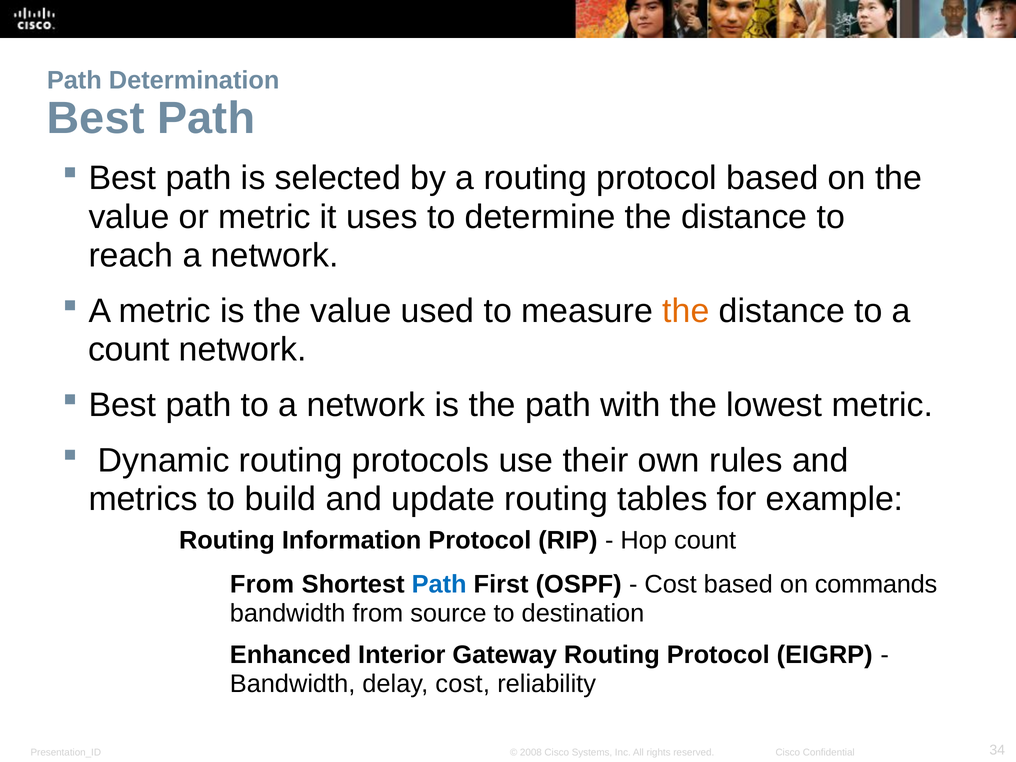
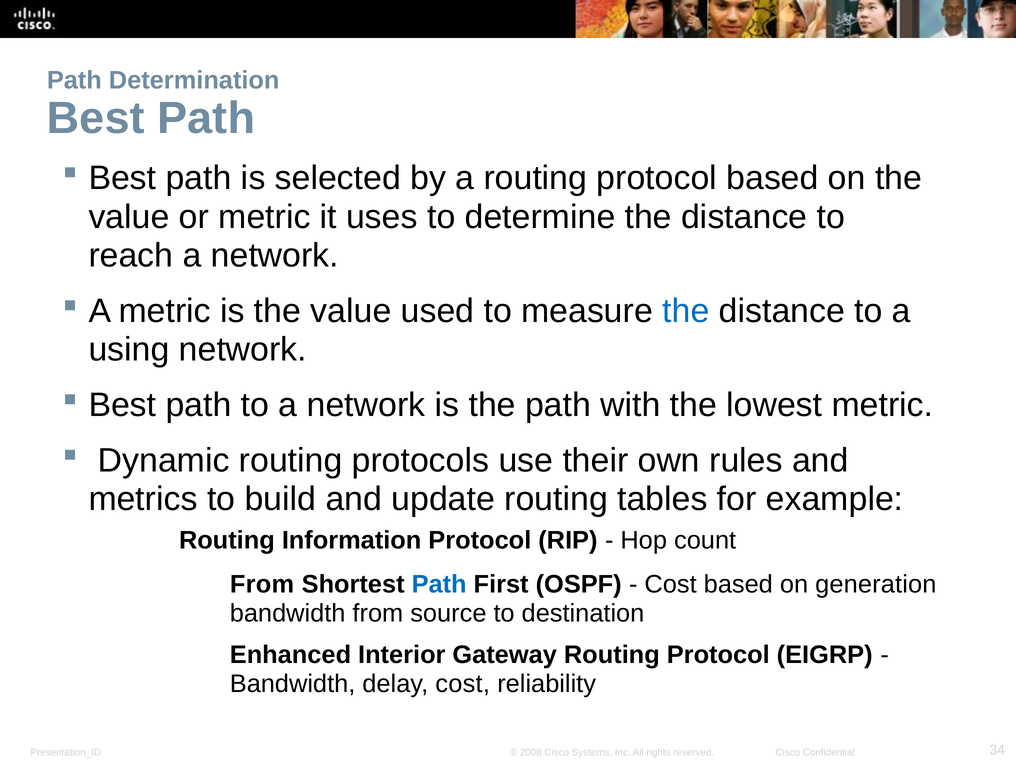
the colour: orange -> blue (686, 311)
count: count -> using (129, 350)
commands: commands -> generation (876, 584)
